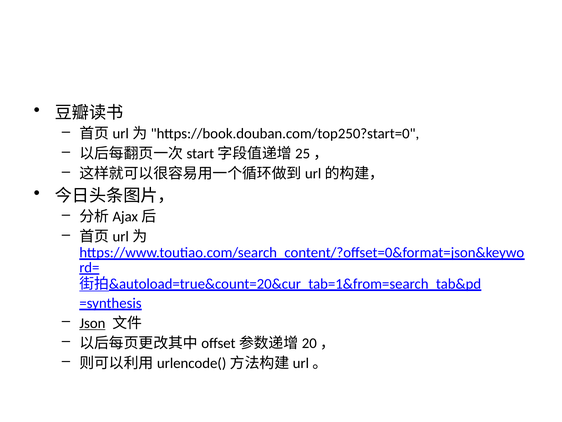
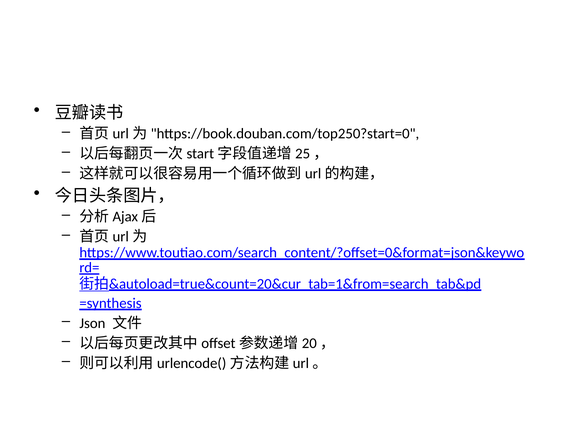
Json underline: present -> none (92, 323)
